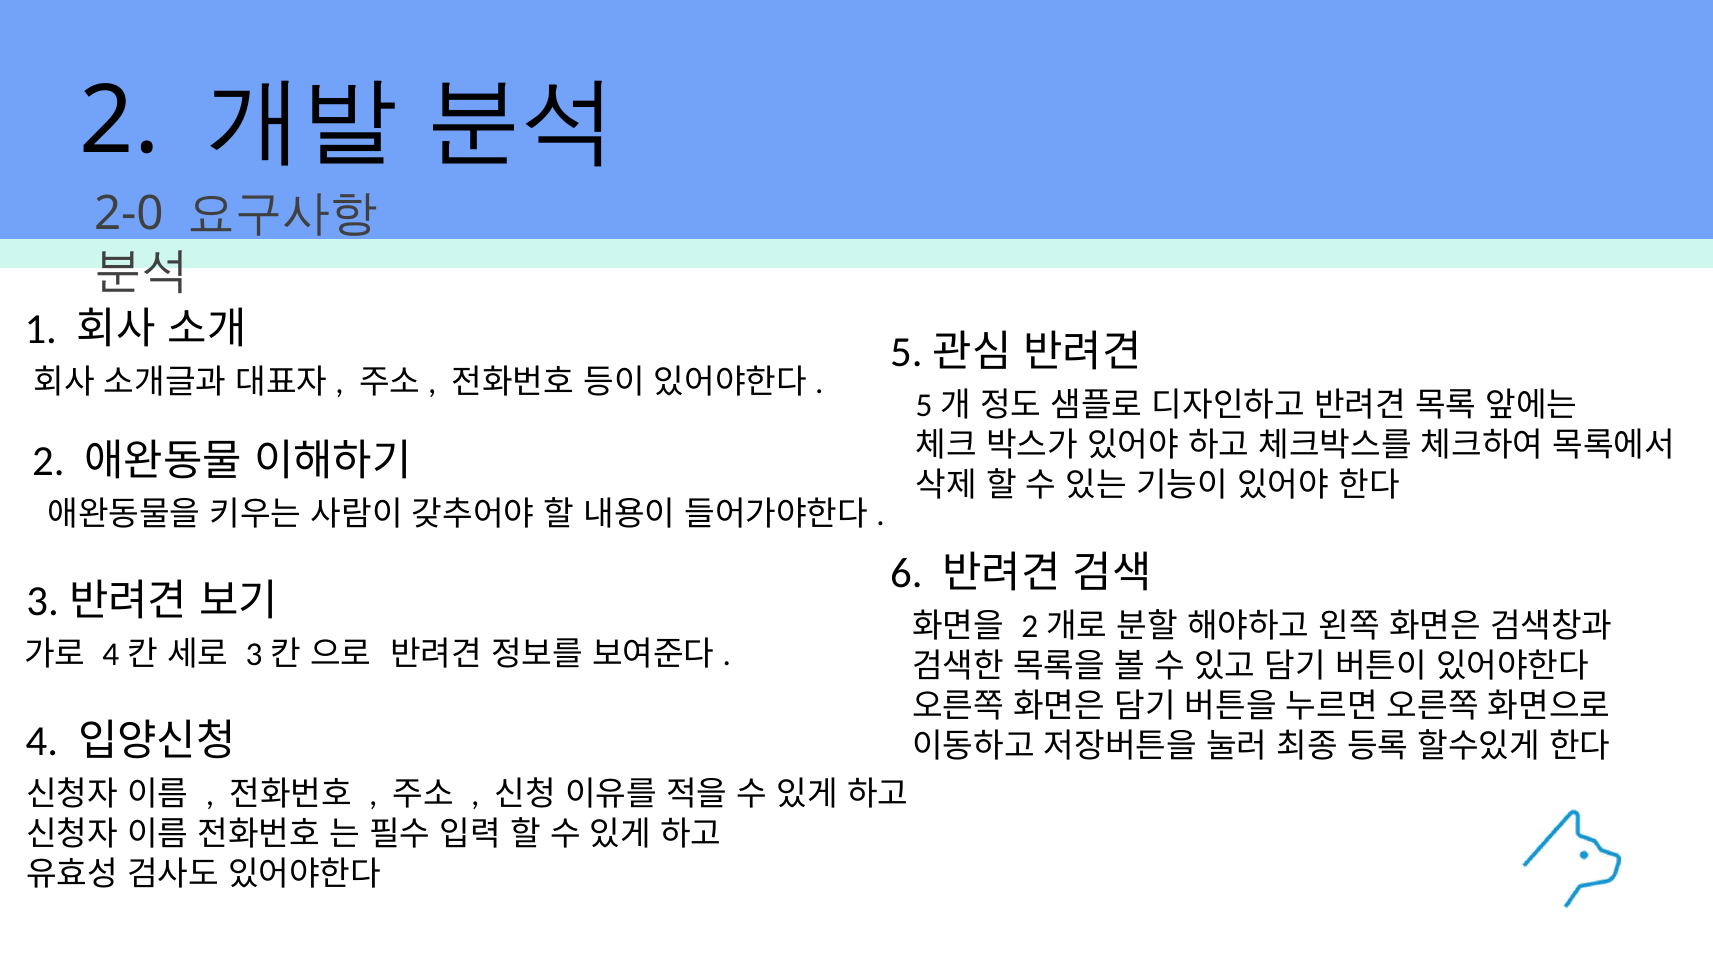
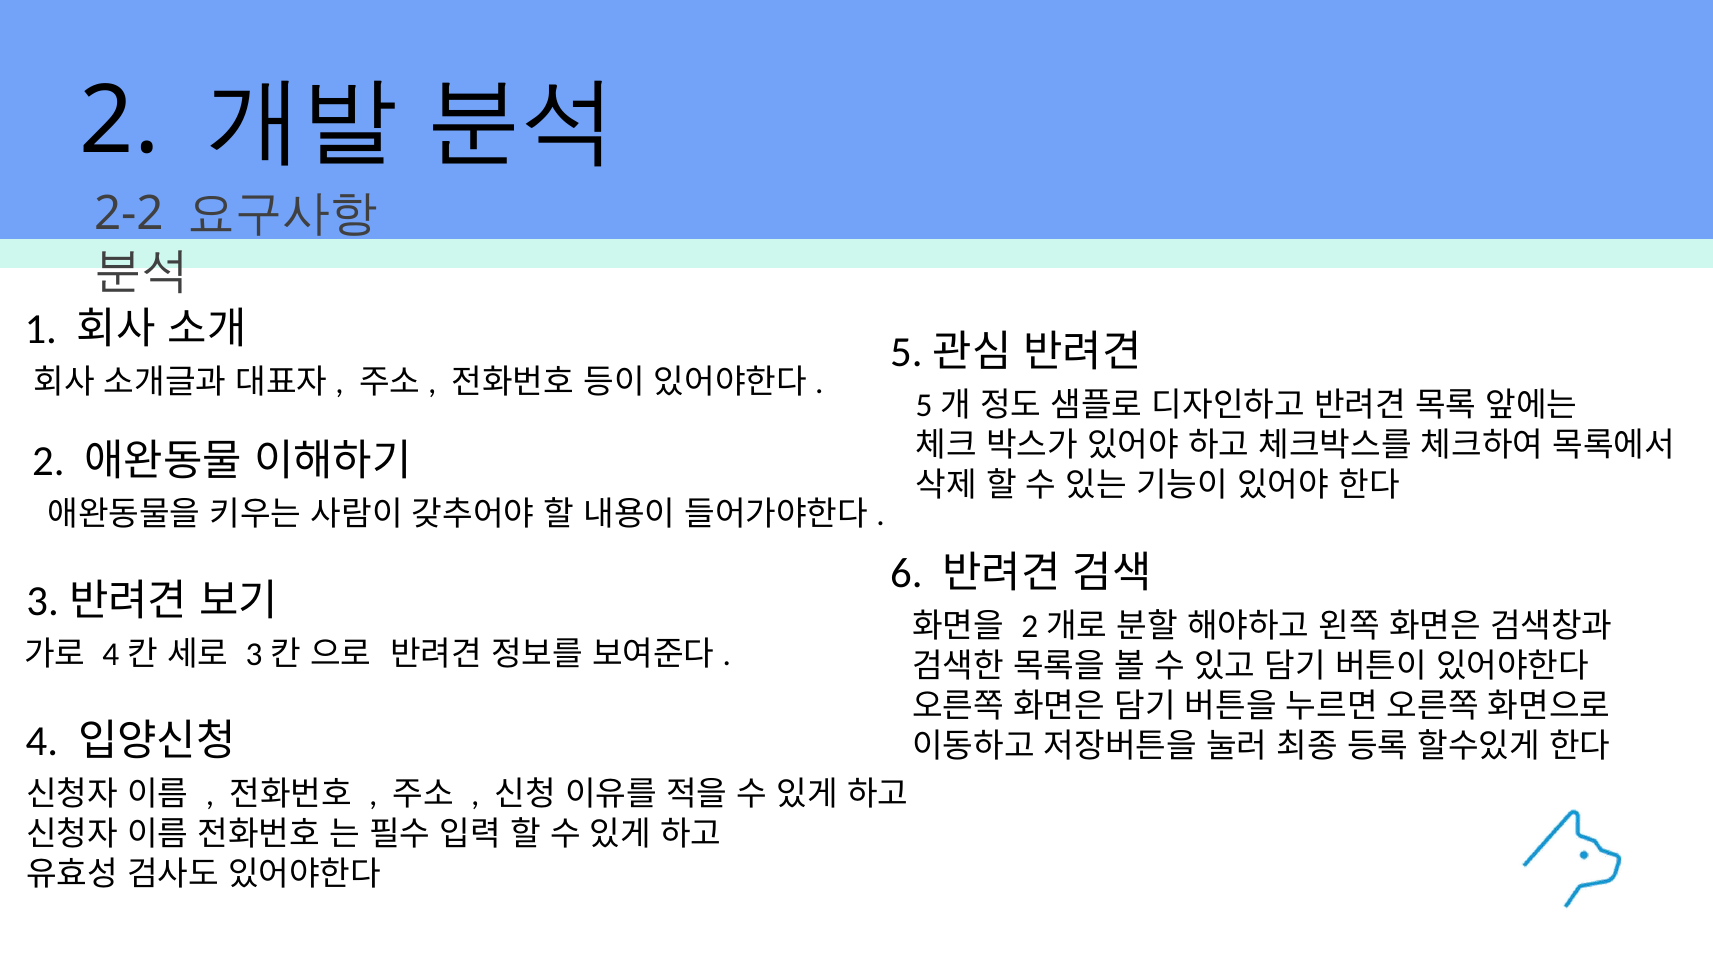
2-0: 2-0 -> 2-2 (129, 214)
